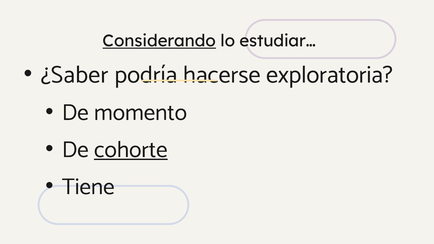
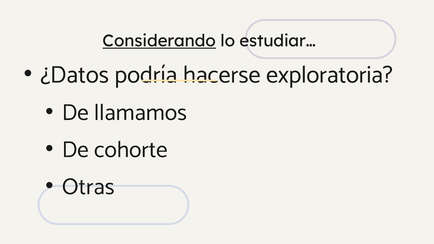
¿Saber: ¿Saber -> ¿Datos (75, 75)
momento: momento -> llamamos (140, 112)
cohorte underline: present -> none (131, 150)
Tiene: Tiene -> Otras (88, 187)
